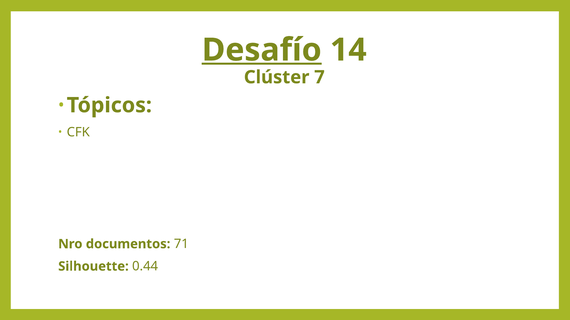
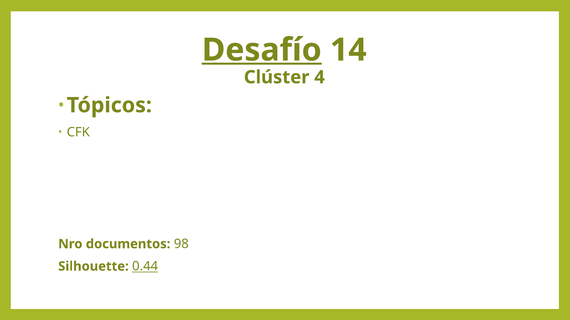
7: 7 -> 4 (319, 77)
71: 71 -> 98 (181, 244)
0.44 underline: none -> present (145, 267)
